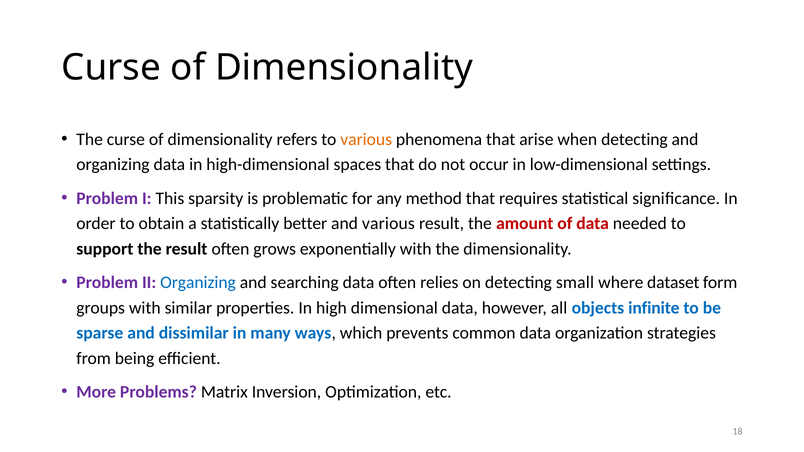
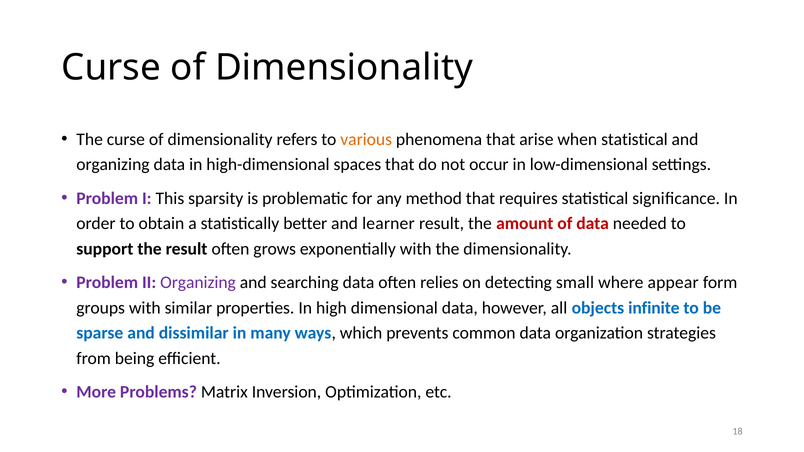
when detecting: detecting -> statistical (634, 139)
and various: various -> learner (388, 224)
Organizing colour: blue -> purple (198, 283)
dataset: dataset -> appear (673, 283)
